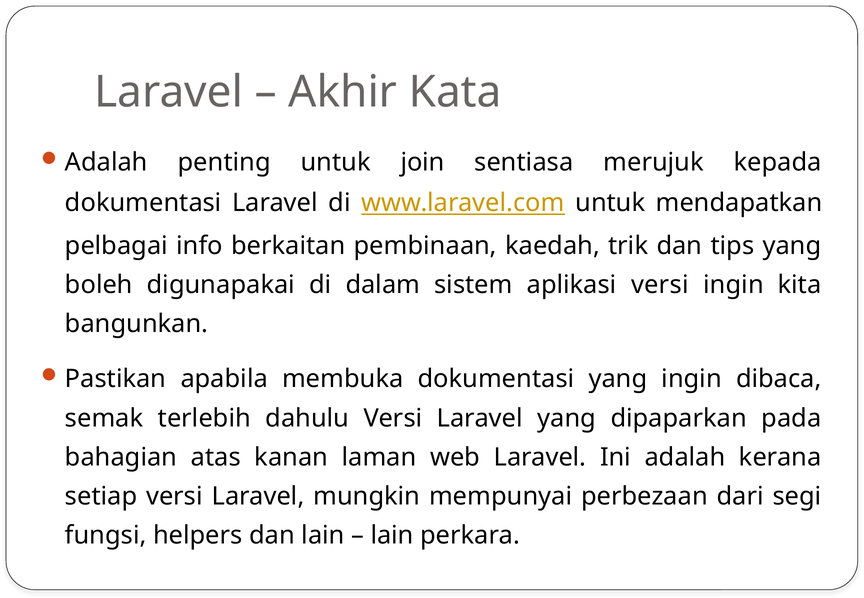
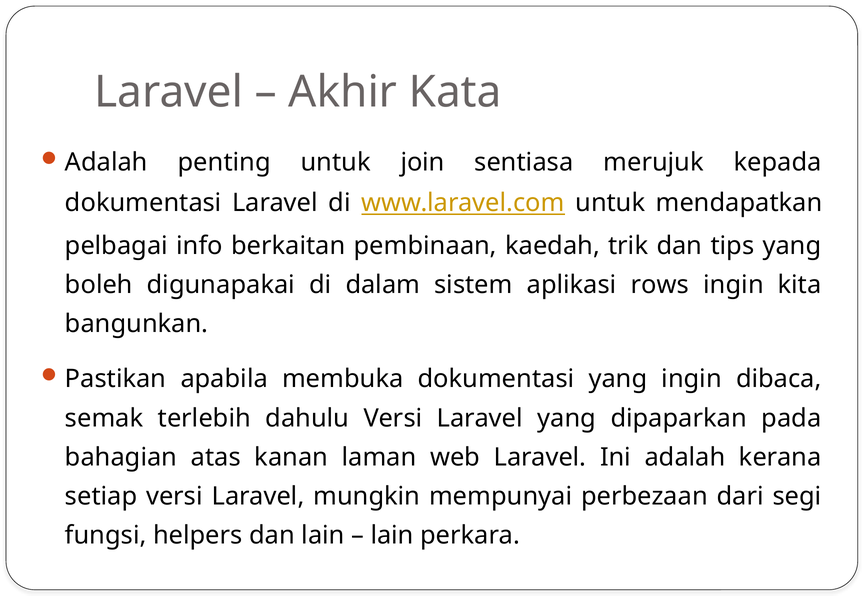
aplikasi versi: versi -> rows (660, 285)
